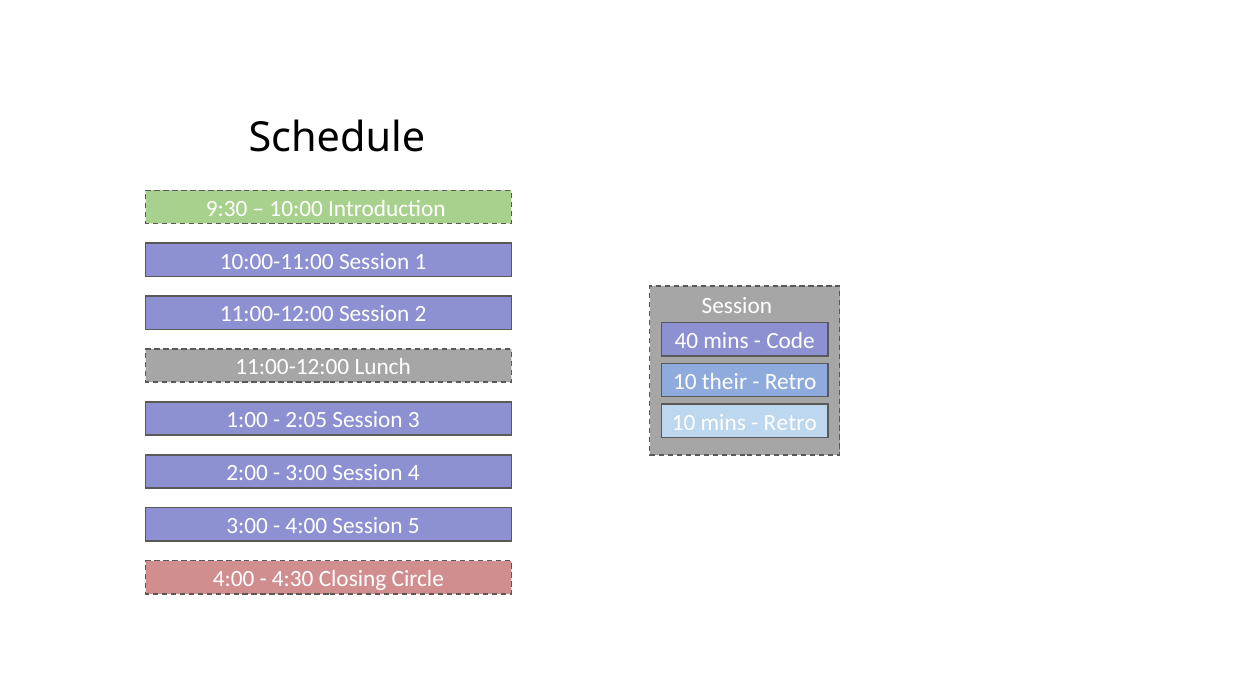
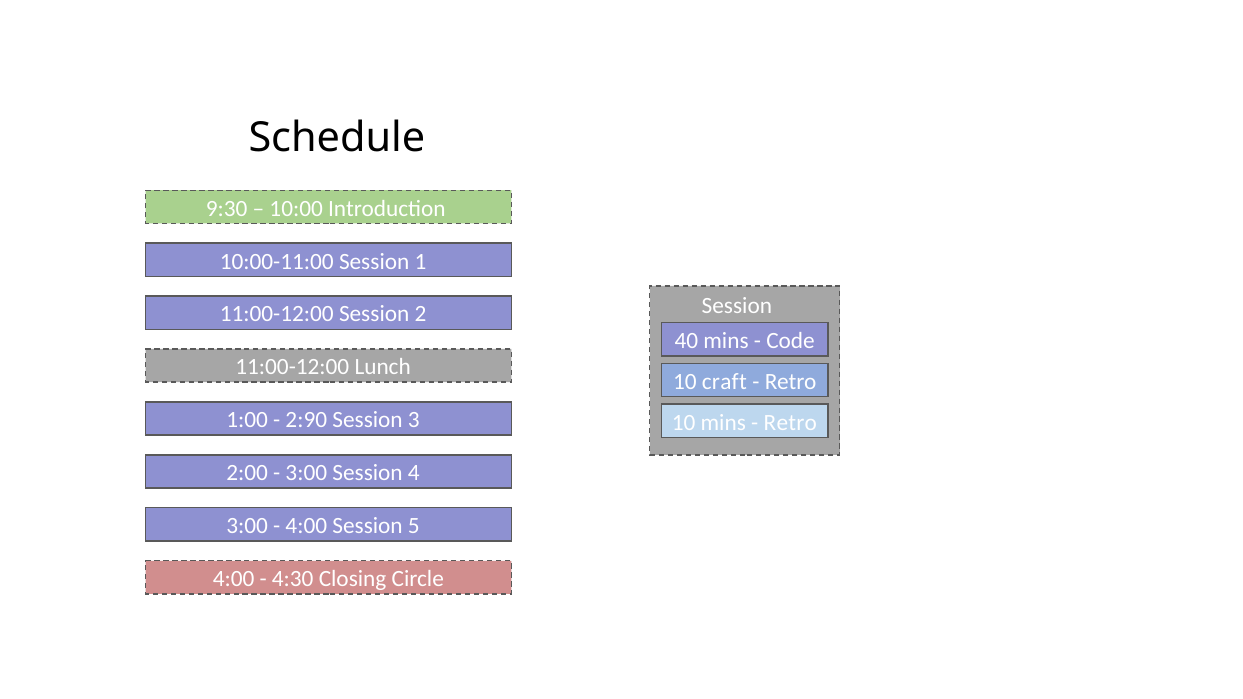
their: their -> craft (724, 382)
2:05: 2:05 -> 2:90 (306, 420)
